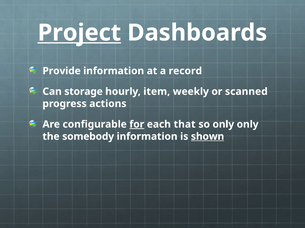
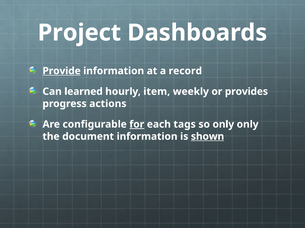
Project underline: present -> none (79, 33)
Provide underline: none -> present (62, 71)
storage: storage -> learned (84, 92)
scanned: scanned -> provides (246, 92)
that: that -> tags (185, 125)
somebody: somebody -> document (88, 137)
